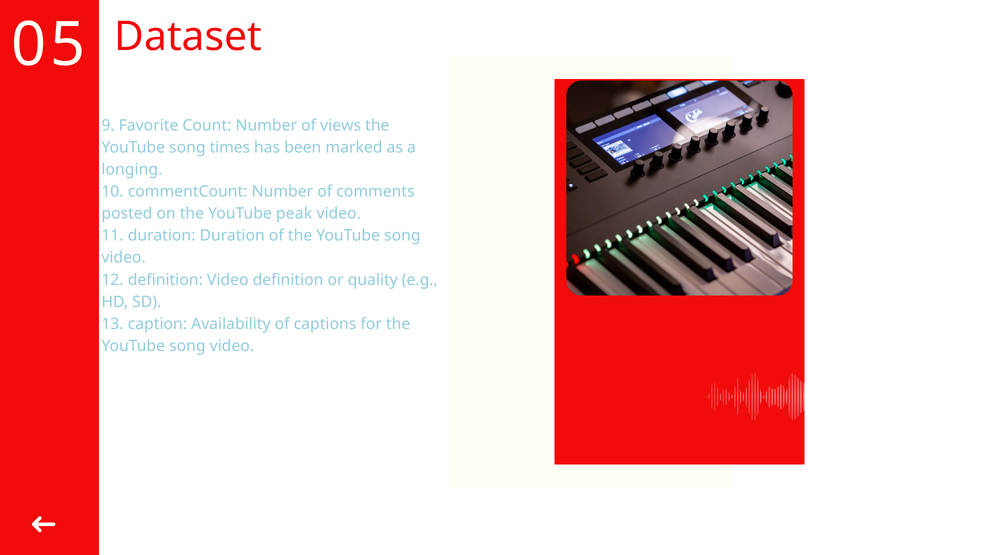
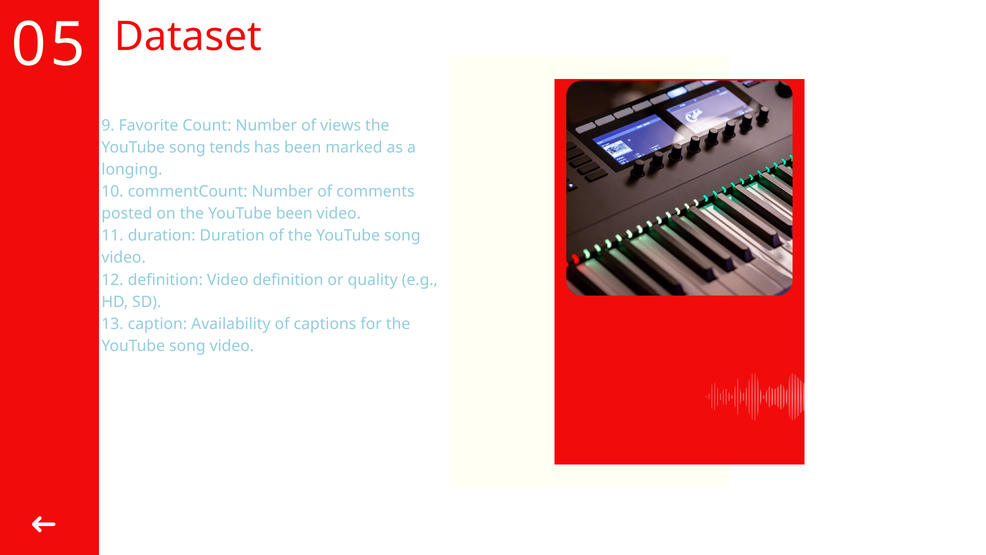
times: times -> tends (230, 147)
YouTube peak: peak -> been (294, 213)
